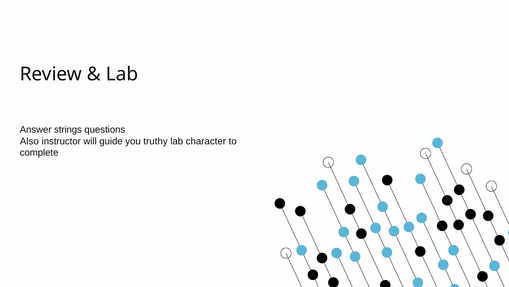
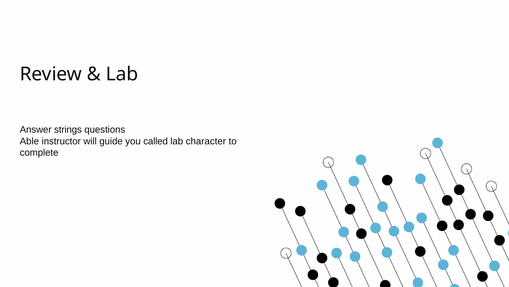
Also: Also -> Able (29, 141)
truthy: truthy -> called (156, 141)
